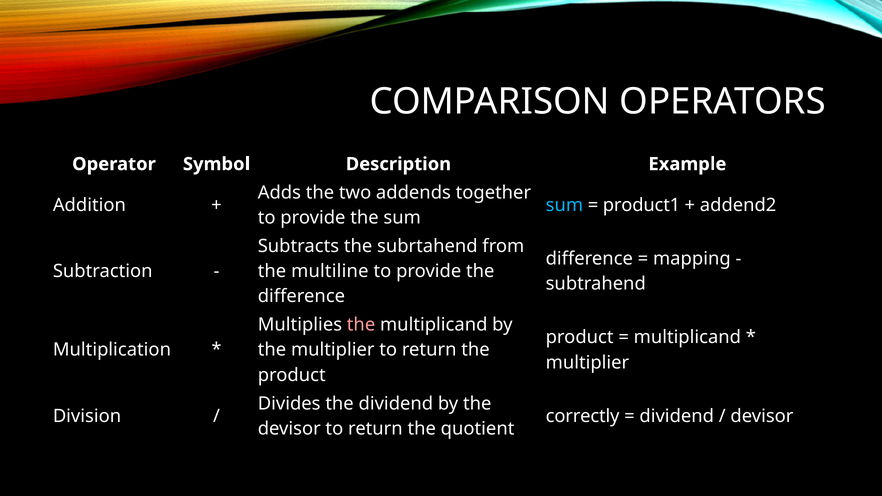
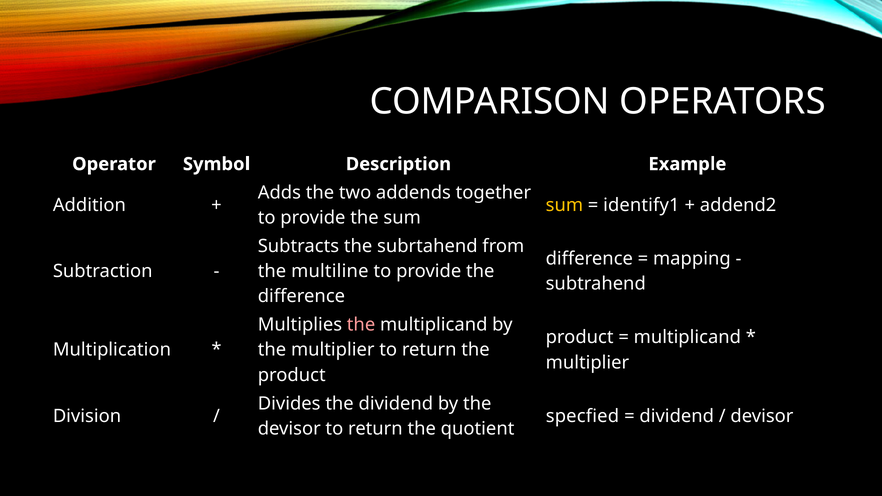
sum colour: light blue -> yellow (564, 205)
product1: product1 -> identify1 (641, 205)
correctly: correctly -> specfied (582, 416)
